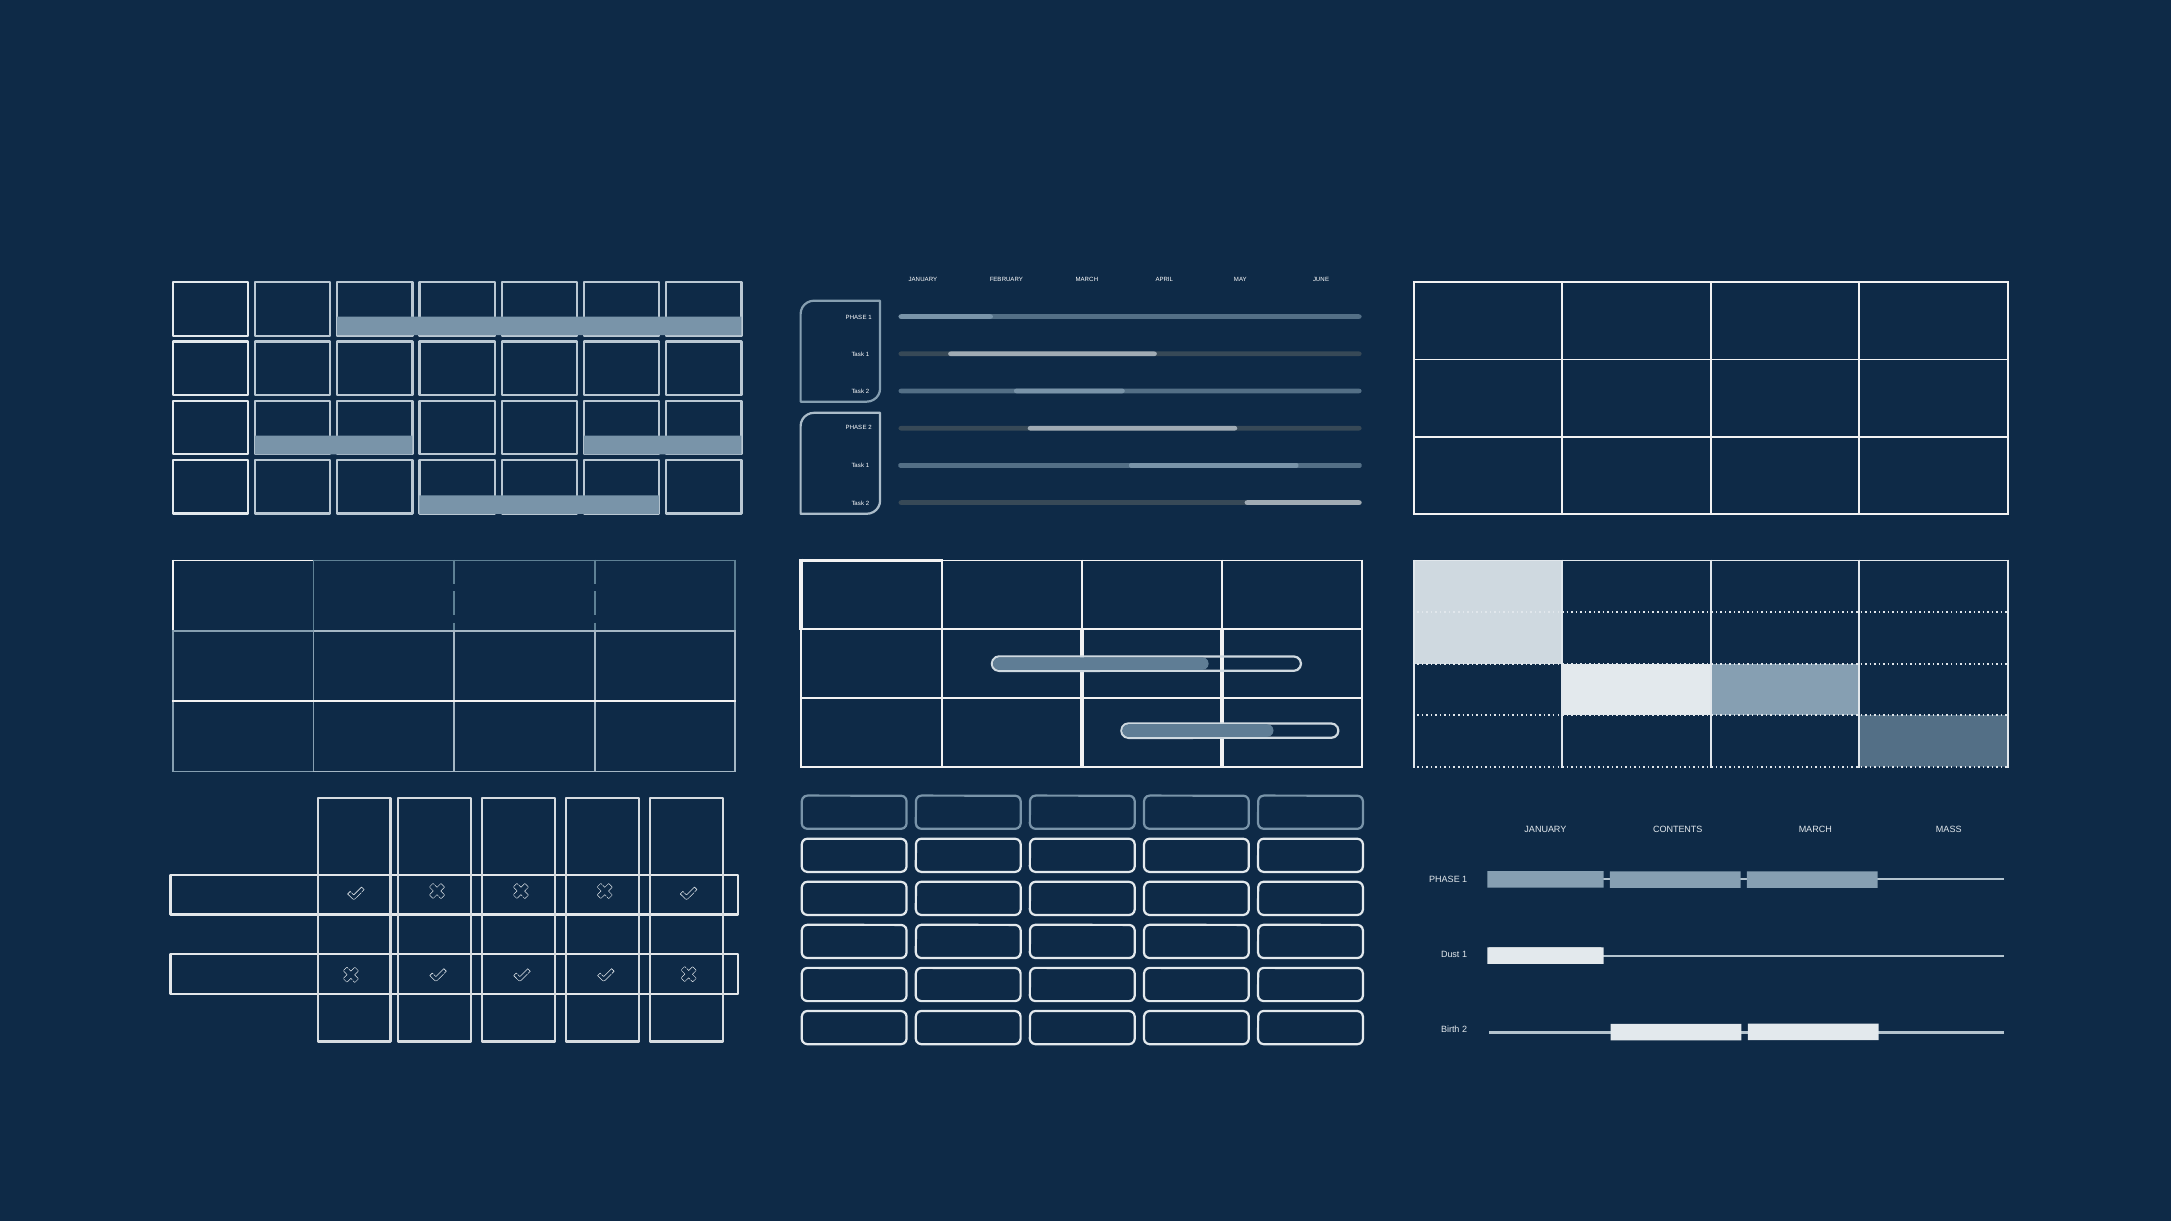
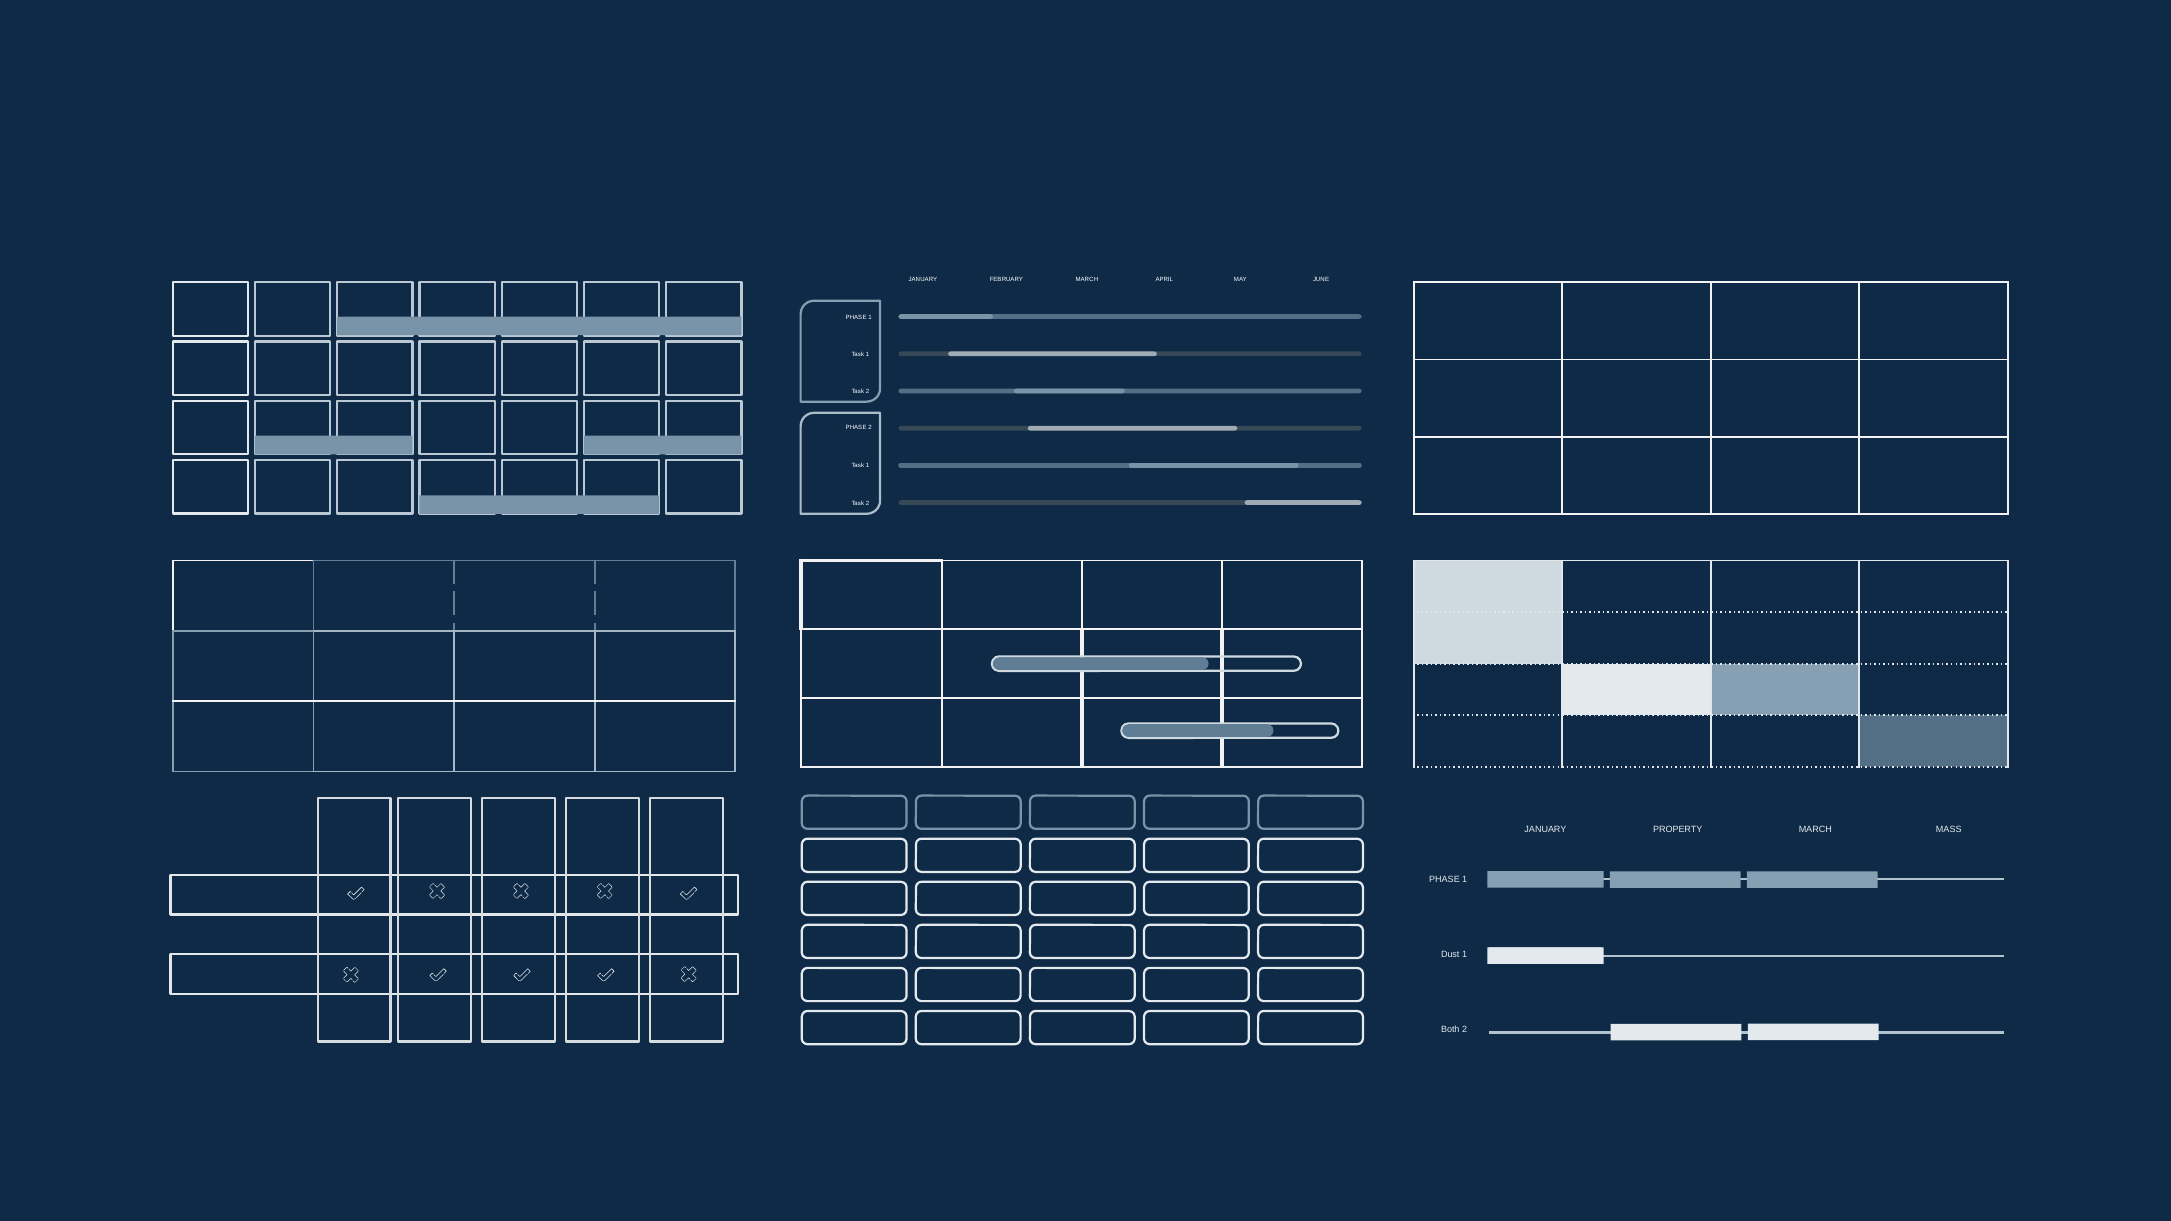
CONTENTS: CONTENTS -> PROPERTY (1678, 830)
Birth: Birth -> Both (1450, 1030)
